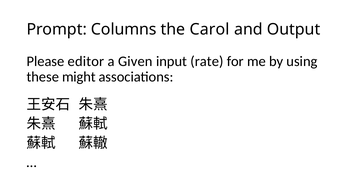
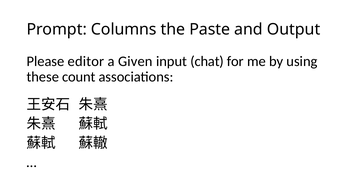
Carol: Carol -> Paste (210, 29)
rate: rate -> chat (207, 61)
might: might -> count (79, 77)
